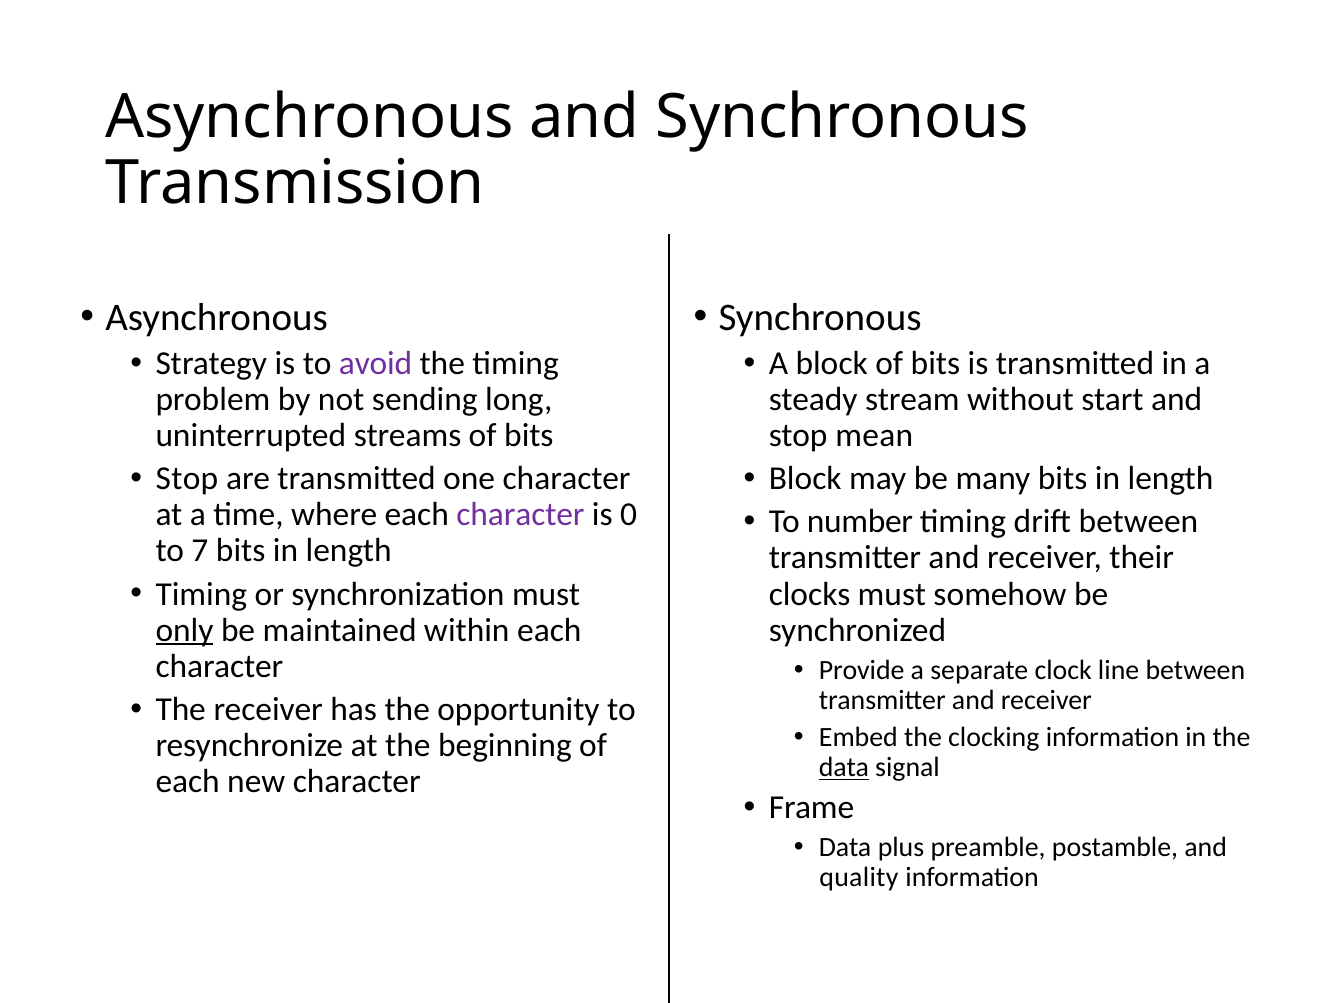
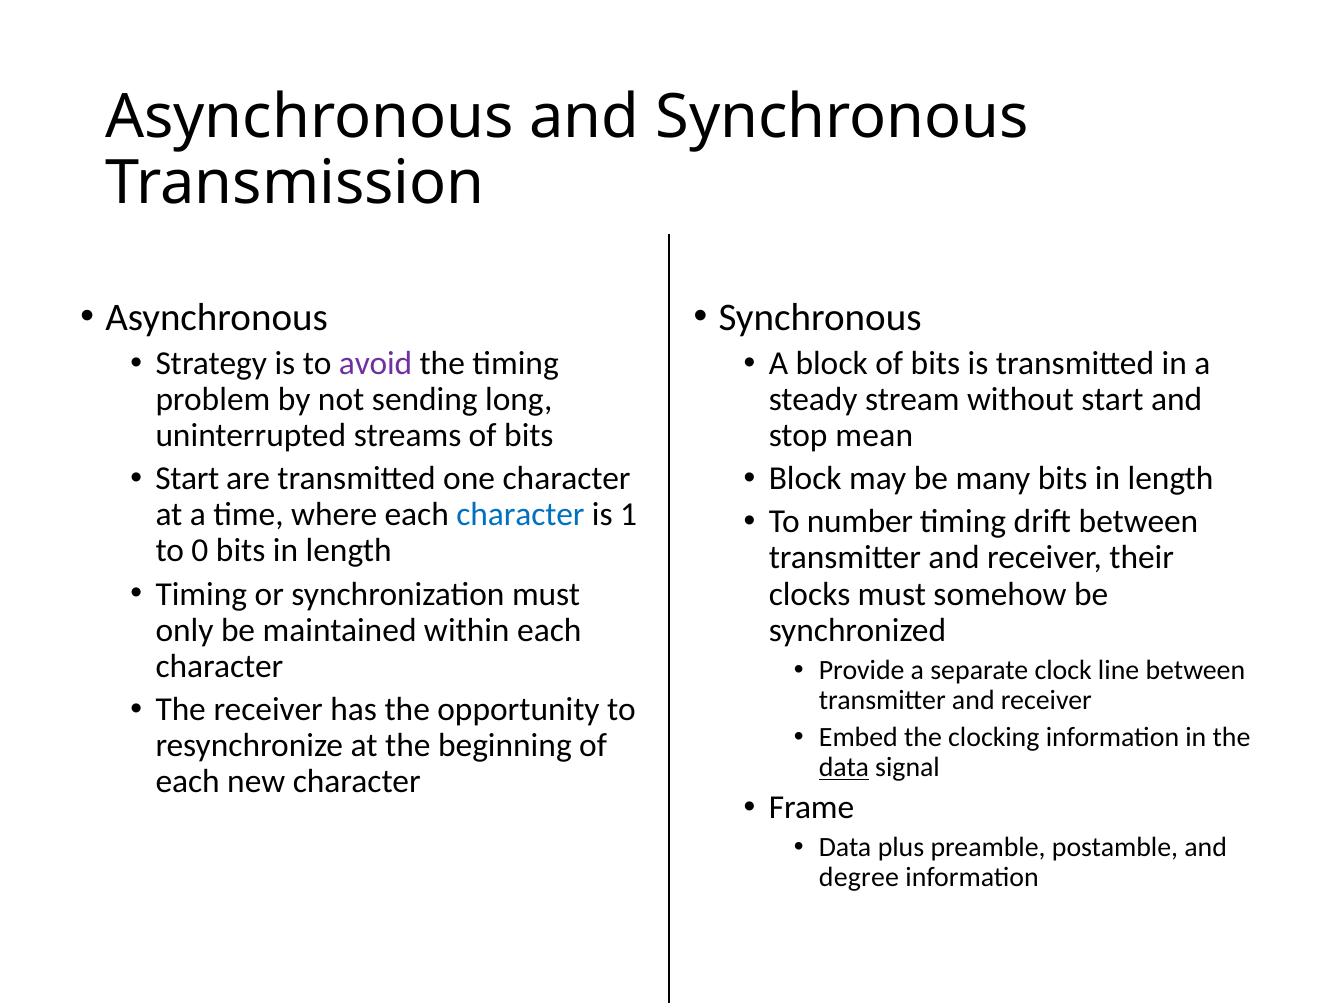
Stop: Stop -> Start (187, 479)
character colour: purple -> blue (520, 515)
0: 0 -> 1 (629, 515)
7: 7 -> 0 (200, 551)
only underline: present -> none (185, 630)
quality: quality -> degree (859, 878)
